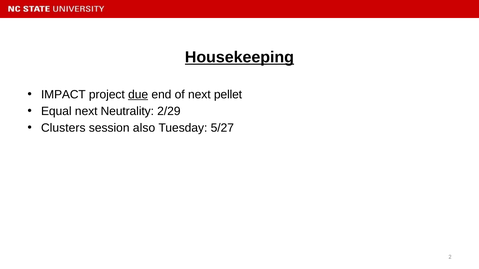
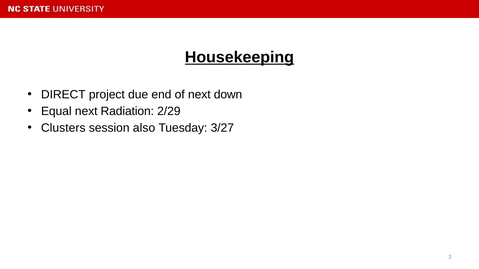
IMPACT: IMPACT -> DIRECT (63, 95)
due underline: present -> none (138, 95)
pellet: pellet -> down (228, 95)
Neutrality: Neutrality -> Radiation (127, 111)
5/27: 5/27 -> 3/27 (222, 128)
